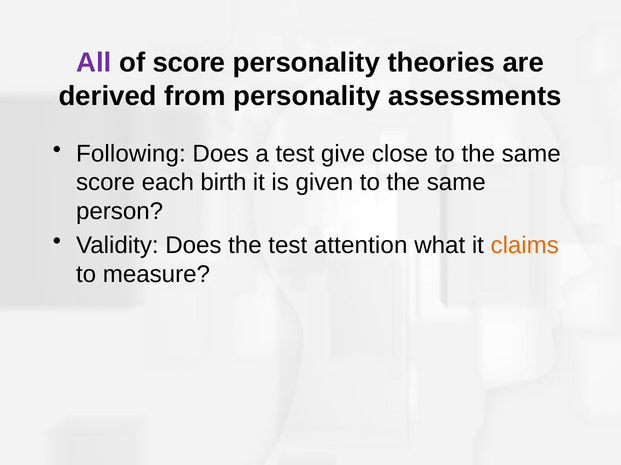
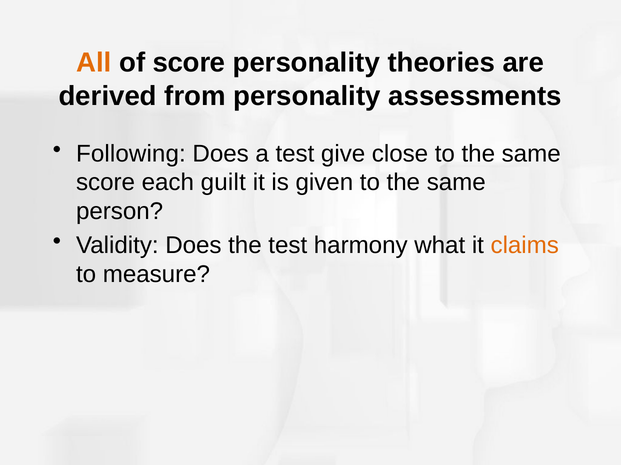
All colour: purple -> orange (94, 63)
birth: birth -> guilt (223, 183)
attention: attention -> harmony (361, 246)
